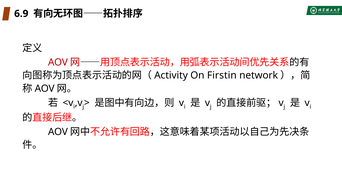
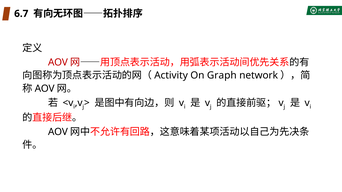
6.9: 6.9 -> 6.7 (21, 14)
Firstin: Firstin -> Graph (222, 76)
